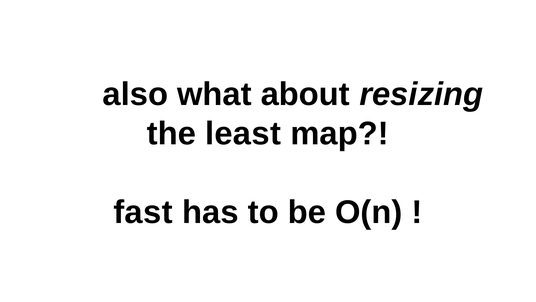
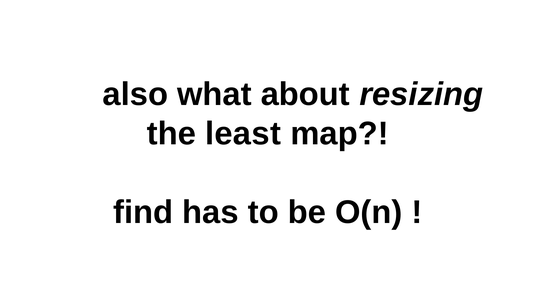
fast: fast -> find (143, 212)
